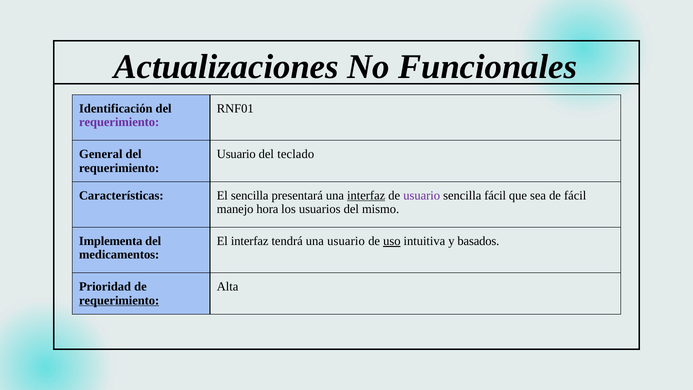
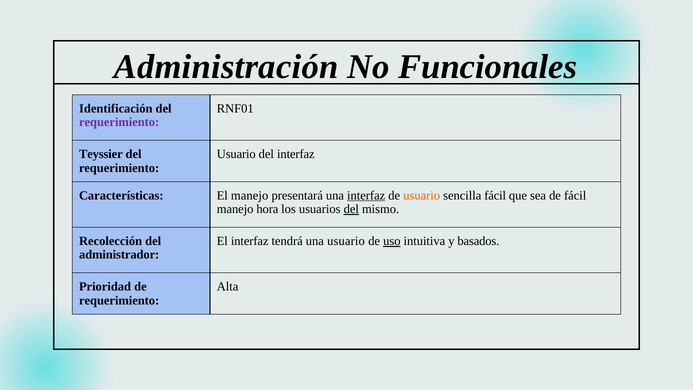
Actualizaciones: Actualizaciones -> Administración (226, 67)
General: General -> Teyssier (101, 154)
del teclado: teclado -> interfaz (296, 154)
El sencilla: sencilla -> manejo (250, 195)
usuario colour: purple -> orange (422, 195)
del underline: none -> present (351, 209)
Implementa: Implementa -> Recolección (111, 241)
medicamentos: medicamentos -> administrador (119, 255)
requerimiento underline: present -> none (119, 300)
